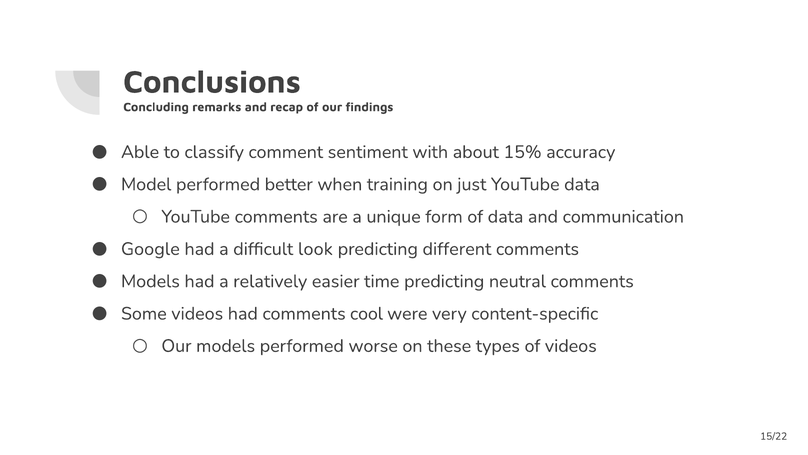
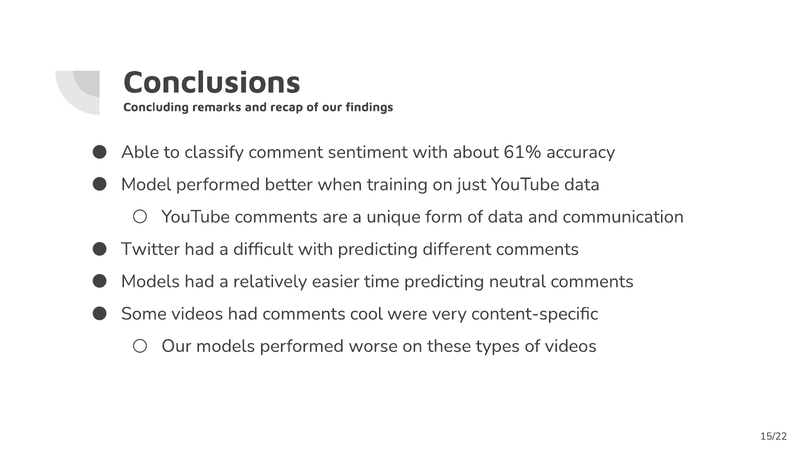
15%: 15% -> 61% (523, 152)
Google: Google -> Twitter (150, 249)
difficult look: look -> with (316, 249)
